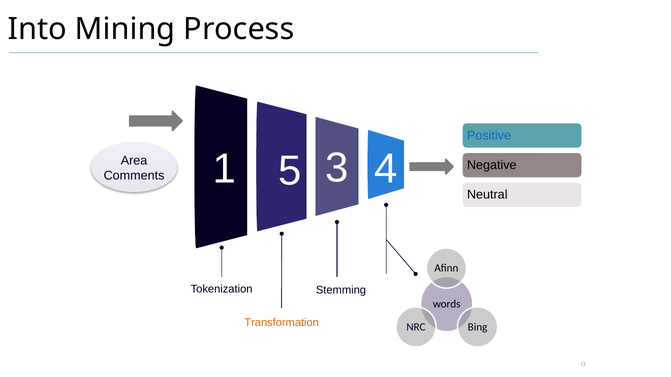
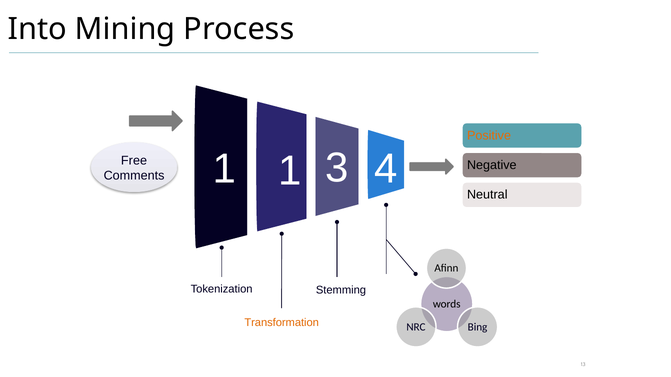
Positive colour: blue -> orange (489, 136)
1 5: 5 -> 1 (290, 171)
Area: Area -> Free (134, 161)
